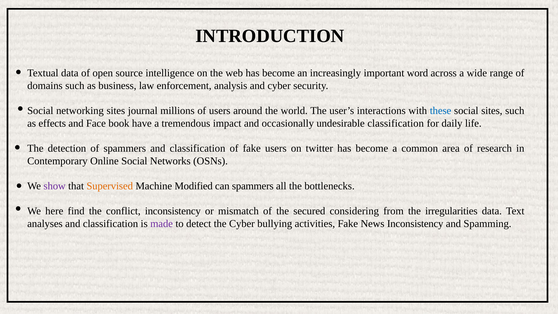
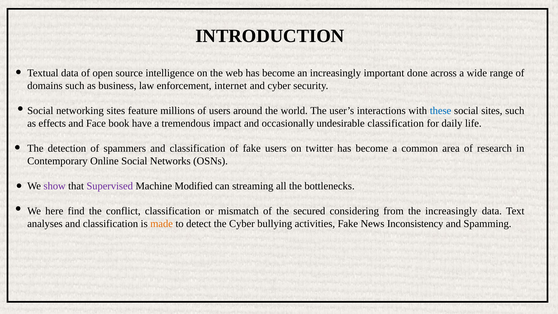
word: word -> done (417, 73)
analysis: analysis -> internet (231, 86)
journal: journal -> feature (143, 111)
Supervised colour: orange -> purple (110, 186)
can spammers: spammers -> streaming (253, 186)
conflict inconsistency: inconsistency -> classification (173, 211)
the irregularities: irregularities -> increasingly (451, 211)
made colour: purple -> orange (162, 224)
